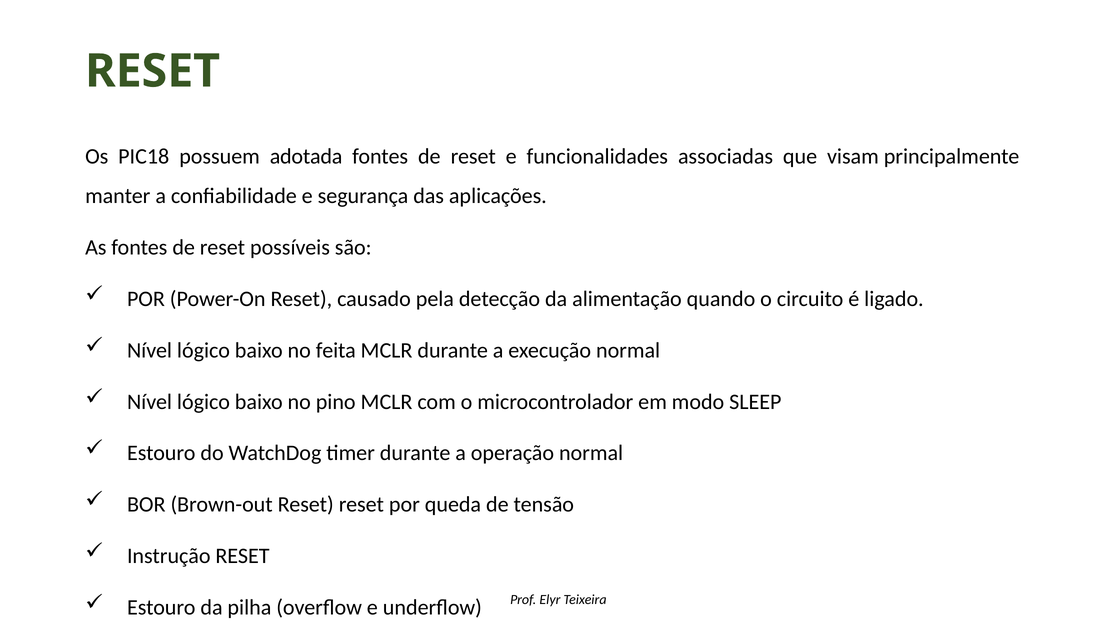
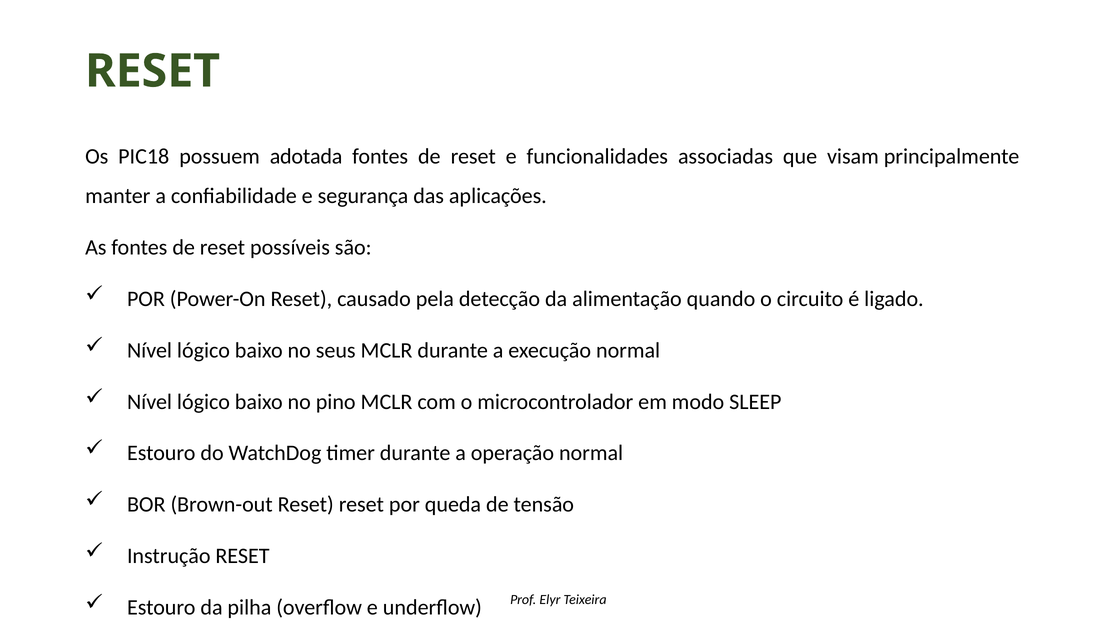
feita: feita -> seus (336, 350)
